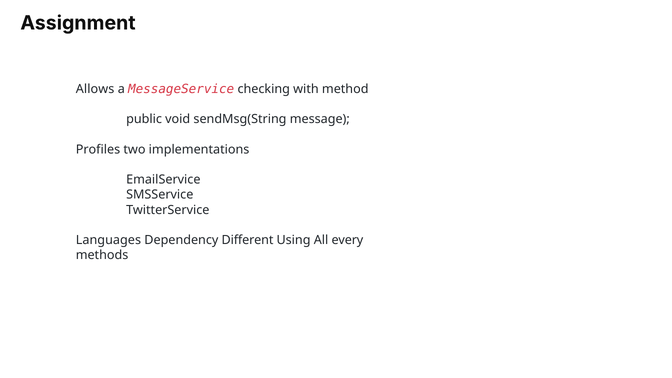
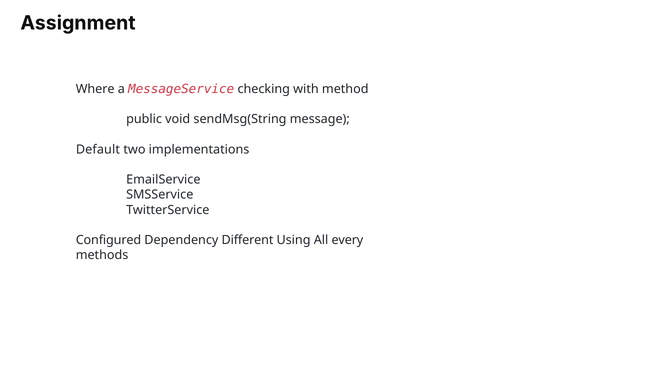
Allows: Allows -> Where (95, 89)
Profiles: Profiles -> Default (98, 149)
Languages: Languages -> Configured (108, 240)
